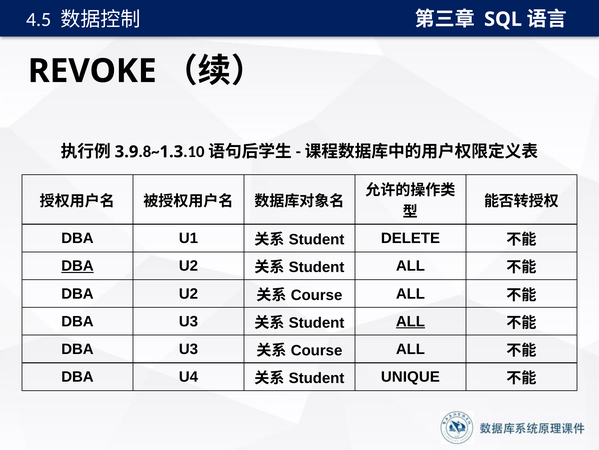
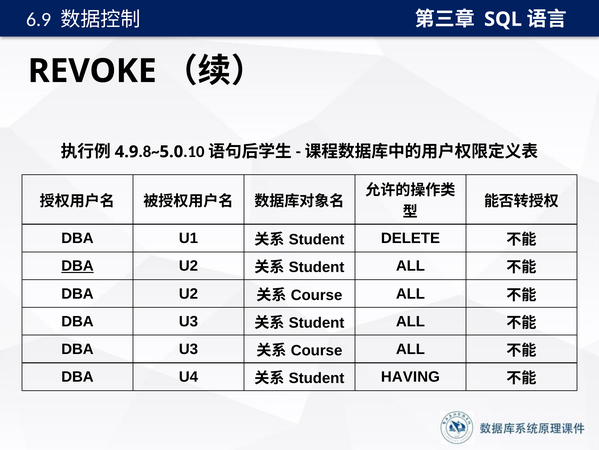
4.5: 4.5 -> 6.9 (39, 20)
3.9: 3.9 -> 4.9 (127, 152)
1.3: 1.3 -> 5.0 (171, 152)
ALL underline: present -> none (410, 321)
UNIQUE: UNIQUE -> HAVING (410, 376)
